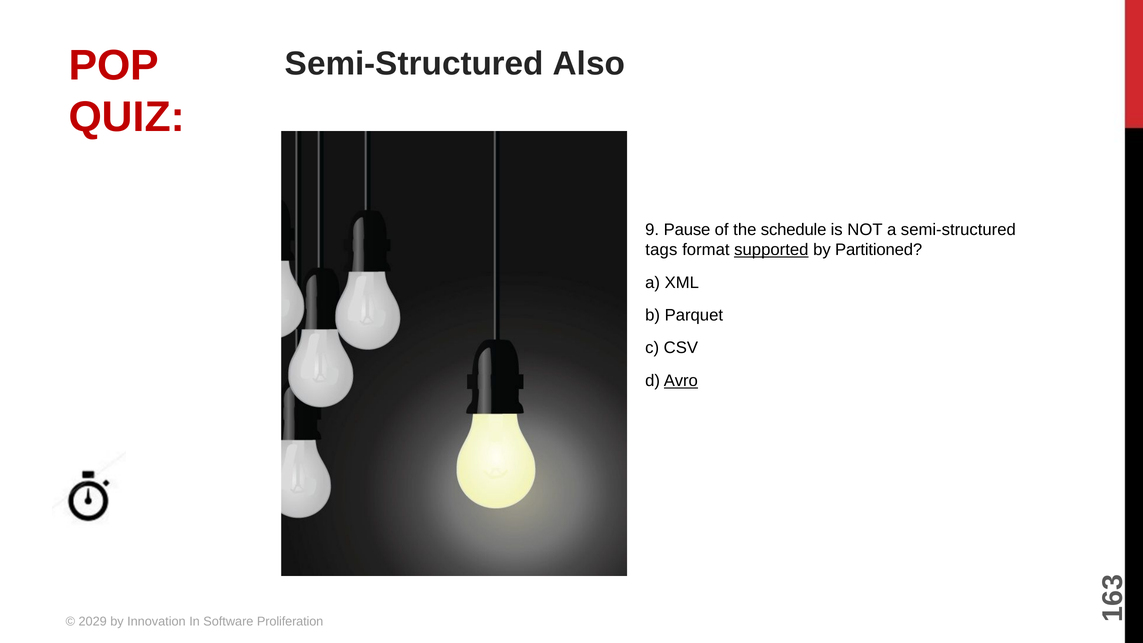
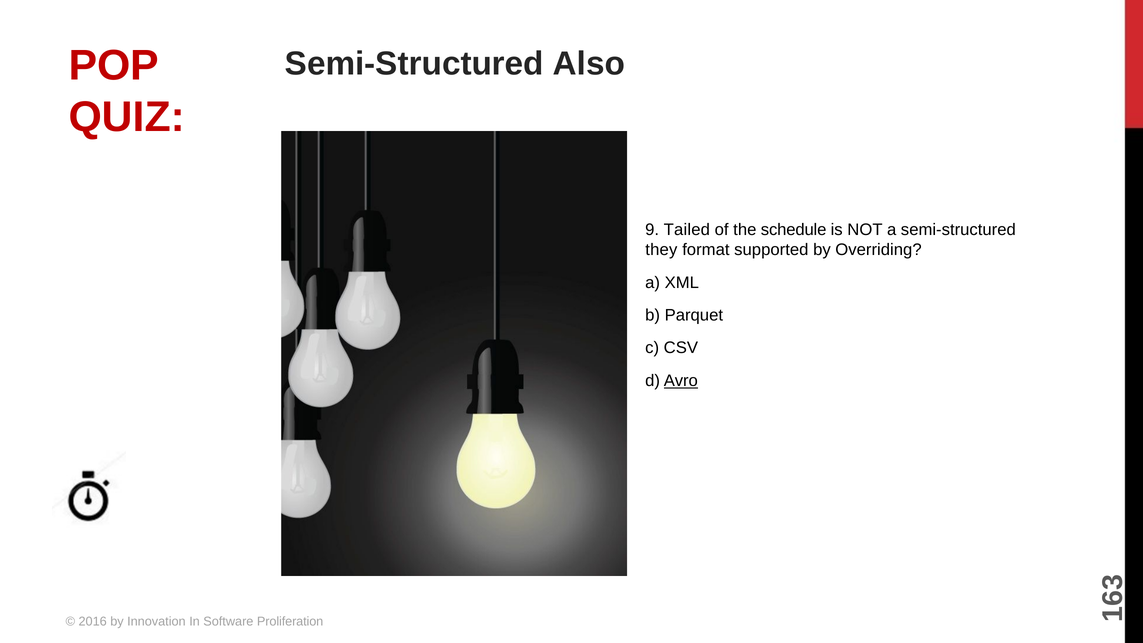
Pause: Pause -> Tailed (687, 230)
tags: tags -> they (661, 250)
supported underline: present -> none (771, 250)
Partitioned: Partitioned -> Overriding (879, 250)
2029: 2029 -> 2016 (93, 621)
